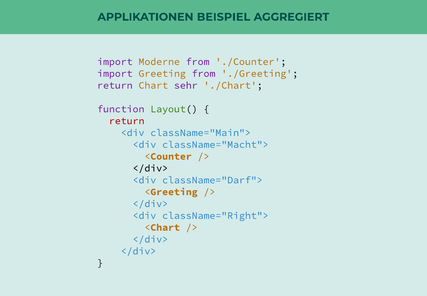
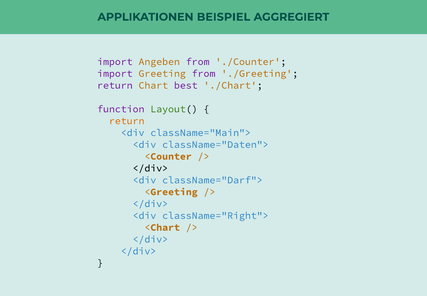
Moderne: Moderne -> Angeben (159, 62)
sehr: sehr -> best (186, 85)
return colour: red -> orange (127, 121)
className="Macht">: className="Macht"> -> className="Daten"> (215, 144)
